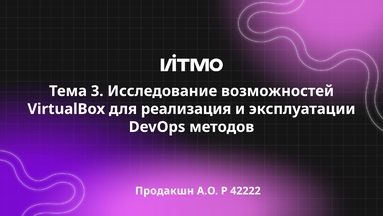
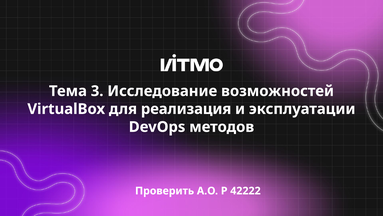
Продакшн: Продакшн -> Проверить (165, 190)
